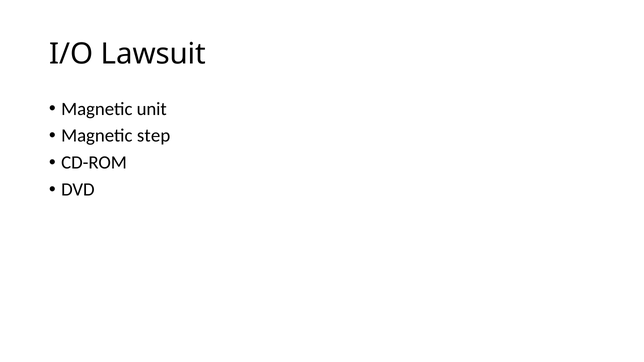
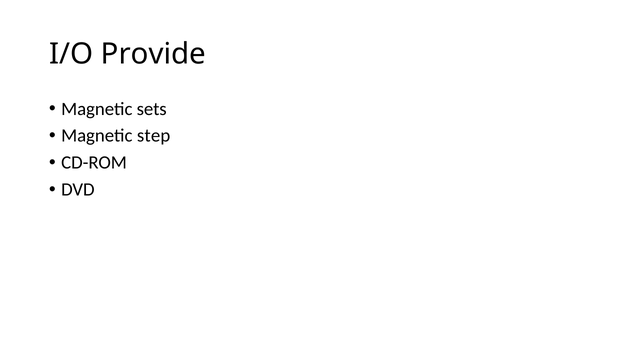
Lawsuit: Lawsuit -> Provide (153, 54)
unit: unit -> sets (152, 109)
